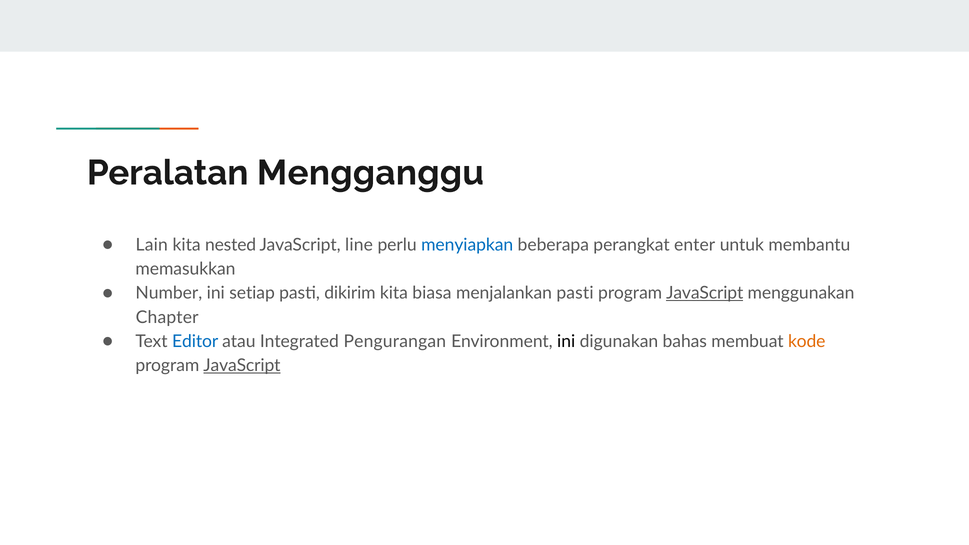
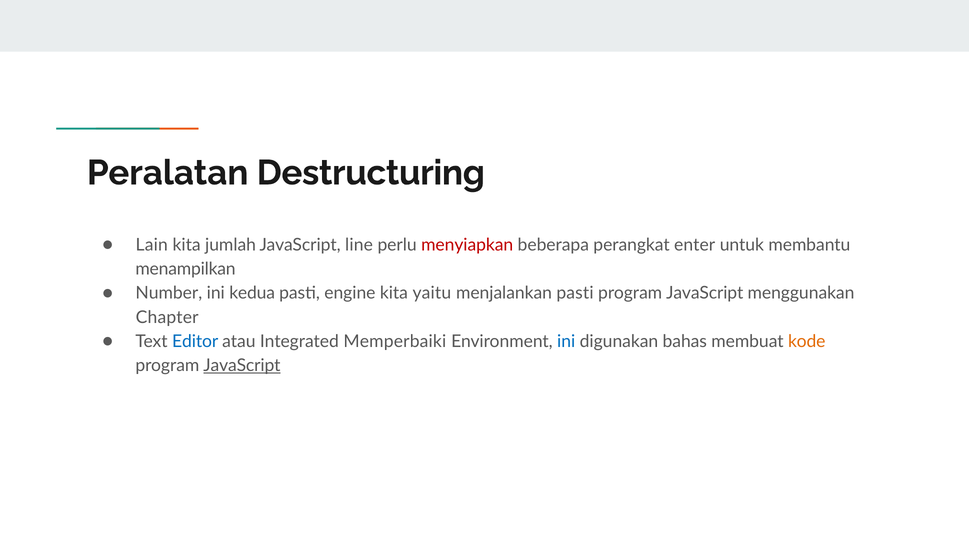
Mengganggu: Mengganggu -> Destructuring (371, 173)
nested: nested -> jumlah (231, 245)
menyiapkan colour: blue -> red (467, 245)
memasukkan: memasukkan -> menampilkan (186, 269)
setiap: setiap -> kedua (252, 293)
dikirim: dikirim -> engine (350, 293)
biasa: biasa -> yaitu (432, 293)
JavaScript underline: present -> none (705, 293)
Pengurangan: Pengurangan -> Memperbaiki (395, 341)
ini colour: black -> blue (566, 341)
